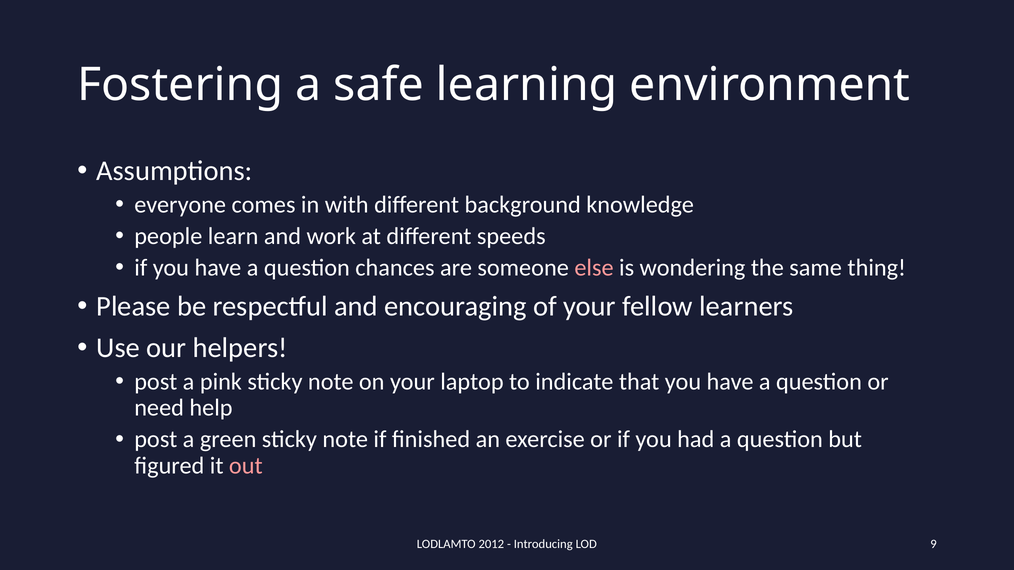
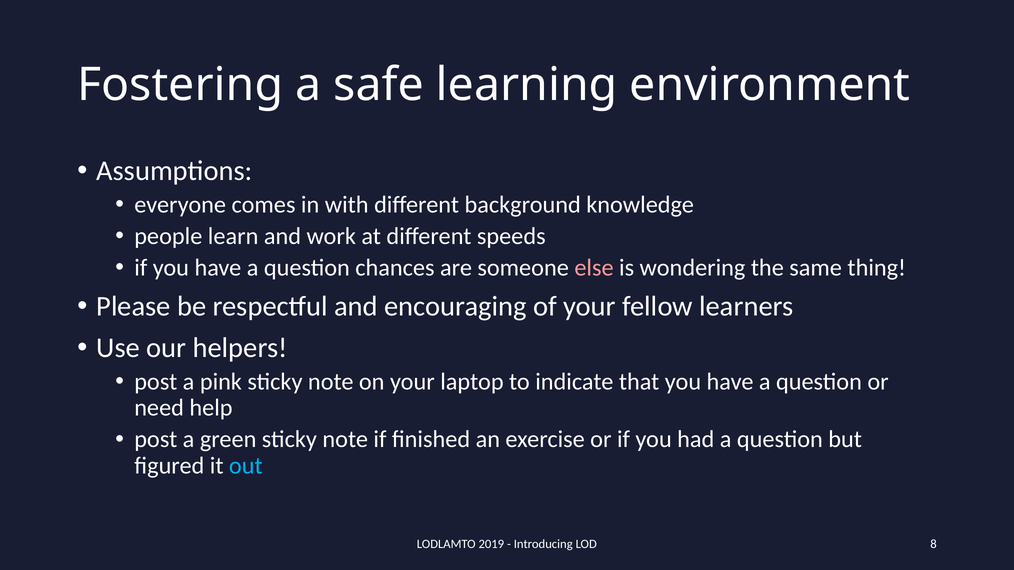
out colour: pink -> light blue (246, 466)
2012: 2012 -> 2019 (491, 545)
9: 9 -> 8 (934, 545)
